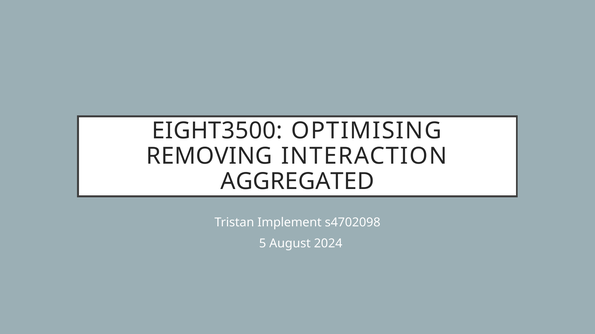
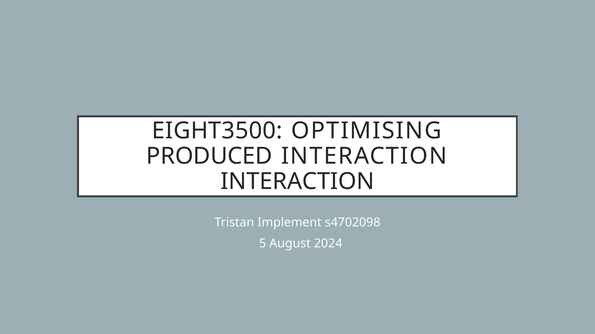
REMOVING: REMOVING -> PRODUCED (209, 156)
AGGREGATED: AGGREGATED -> INTERACTION (297, 182)
